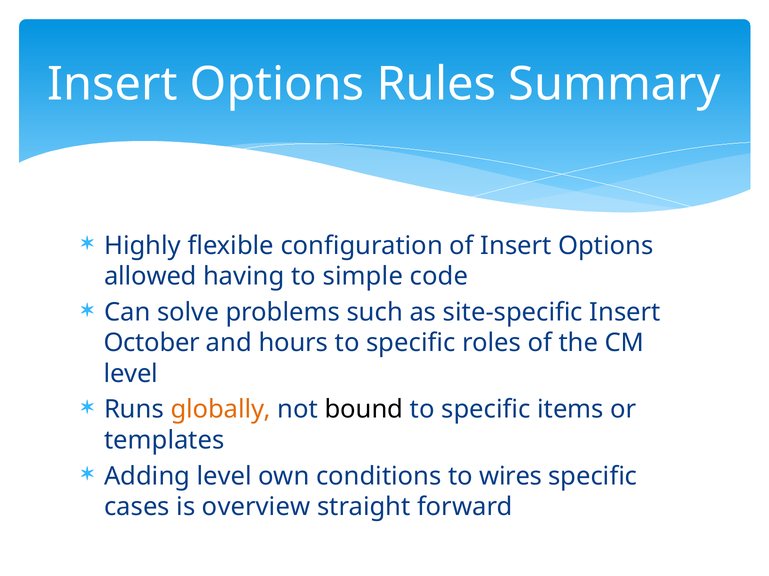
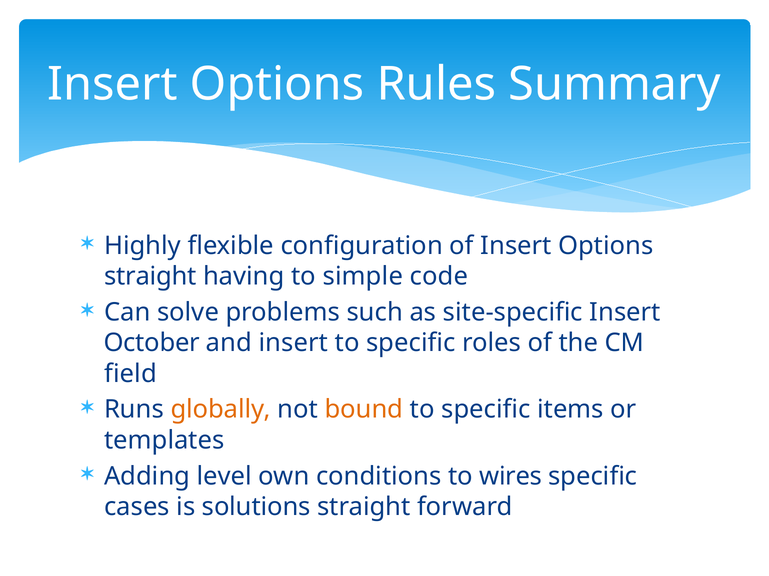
allowed: allowed -> straight (150, 277)
and hours: hours -> insert (293, 343)
level: level -> field (131, 374)
bound colour: black -> orange (364, 410)
overview: overview -> solutions (256, 507)
